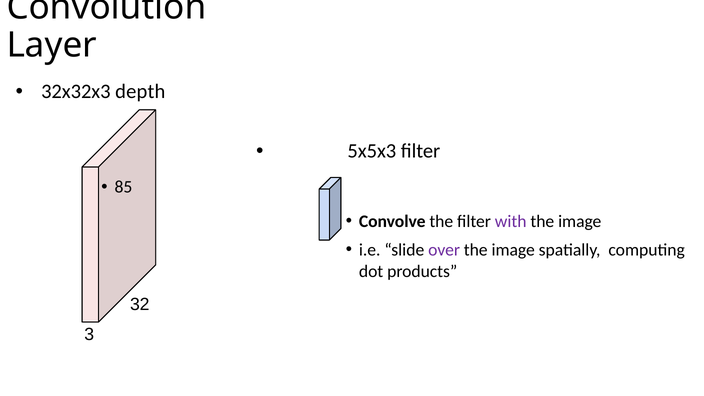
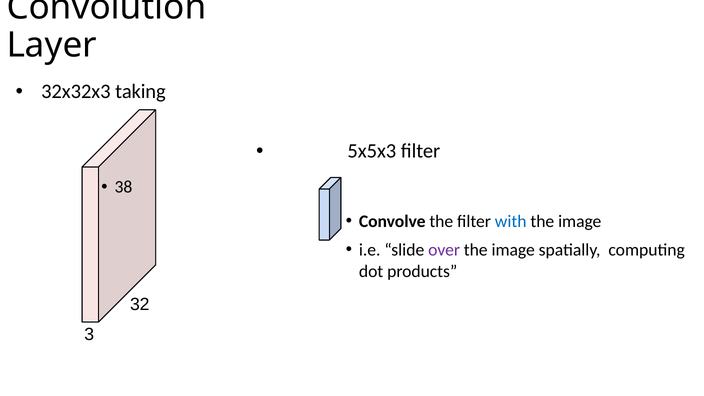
depth: depth -> taking (140, 92)
85: 85 -> 38 (123, 187)
with colour: purple -> blue (511, 221)
